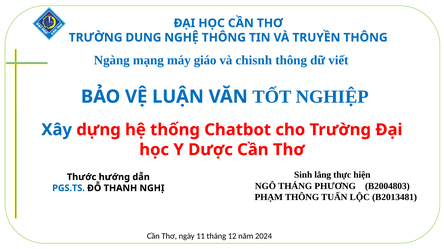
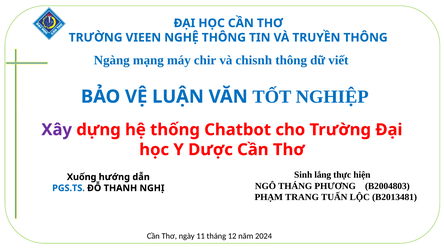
DUNG: DUNG -> VIEEN (143, 38)
giáo: giáo -> chir (205, 60)
Xây colour: blue -> purple (57, 130)
Thước: Thước -> Xuống (82, 178)
PHẠM THÔNG: THÔNG -> TRANG (302, 198)
